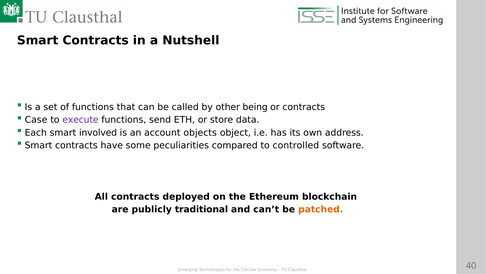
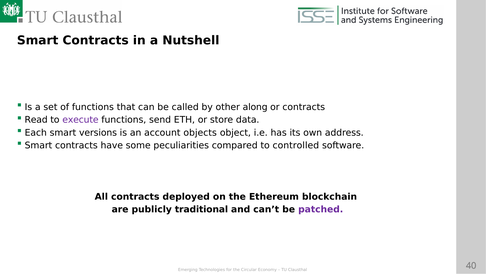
being: being -> along (255, 107)
Case: Case -> Read (36, 120)
involved: involved -> versions (98, 132)
patched colour: orange -> purple (321, 209)
